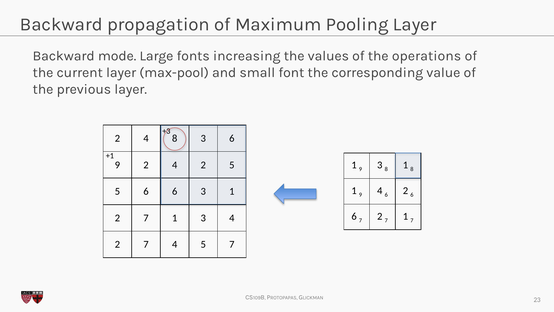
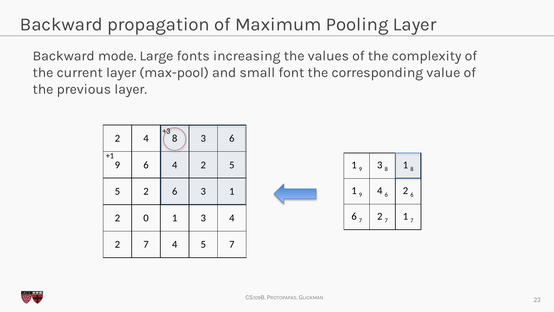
operations: operations -> complexity (427, 56)
9 2: 2 -> 6 (146, 165)
5 6: 6 -> 2 (146, 191)
7: 7 -> 0 (146, 218)
